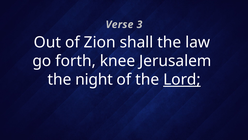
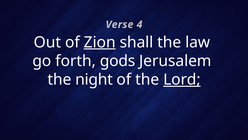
3: 3 -> 4 (140, 24)
Zion underline: none -> present (100, 42)
knee: knee -> gods (118, 61)
